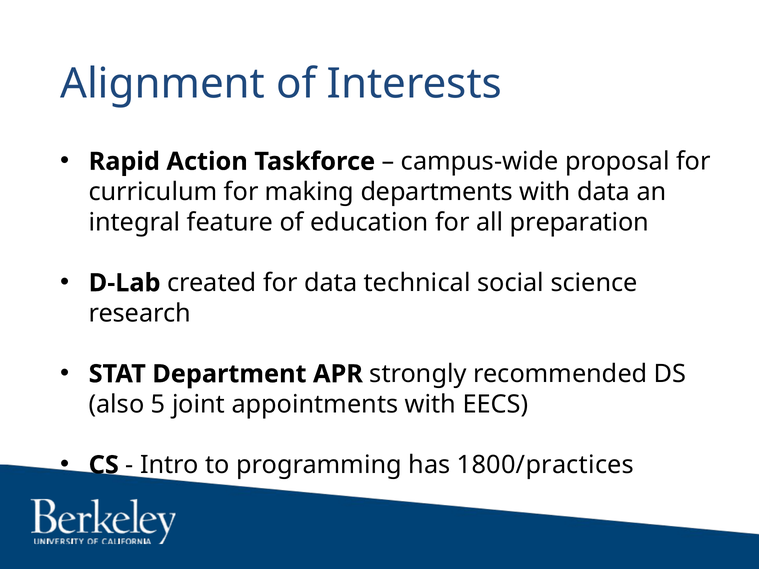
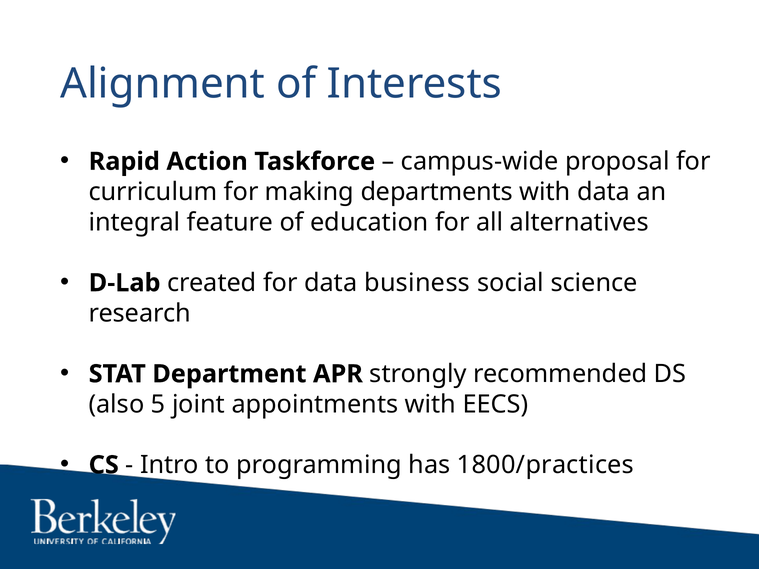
preparation: preparation -> alternatives (579, 222)
technical: technical -> business (417, 283)
